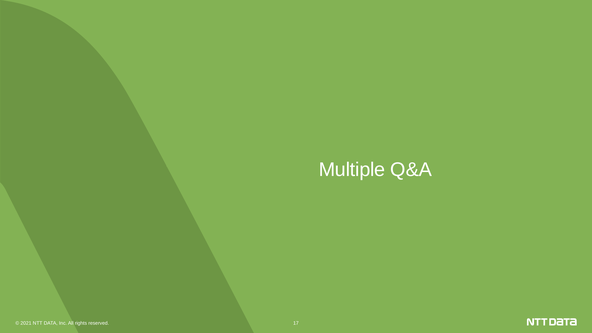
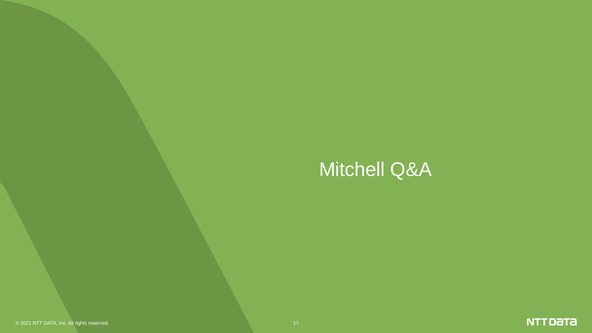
Multiple: Multiple -> Mitchell (352, 170)
